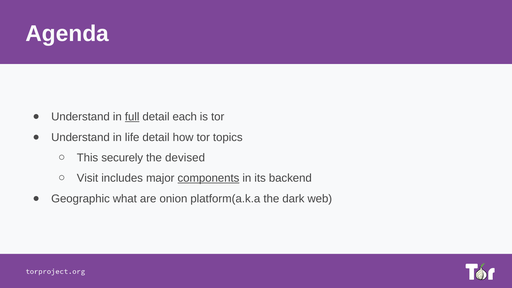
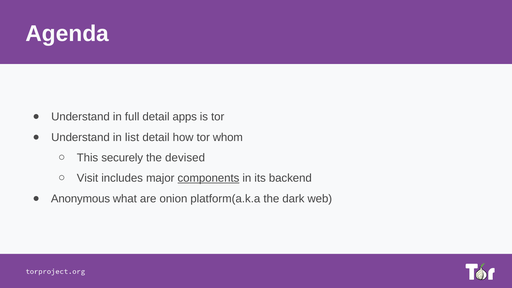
full underline: present -> none (132, 117)
each: each -> apps (185, 117)
life: life -> list (132, 137)
topics: topics -> whom (228, 137)
Geographic: Geographic -> Anonymous (81, 199)
